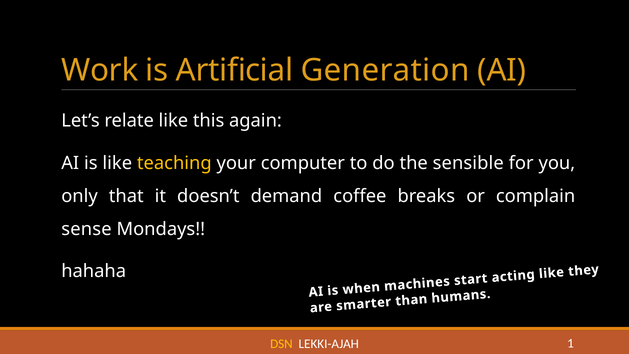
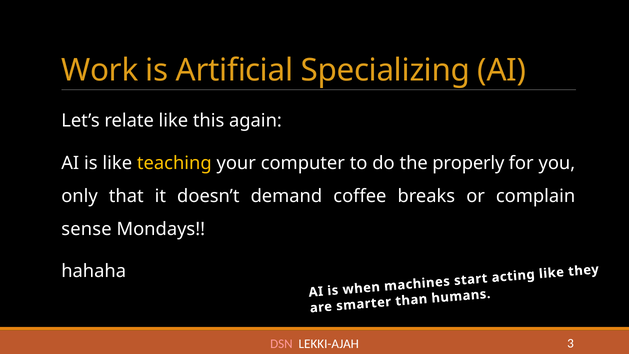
Generation: Generation -> Specializing (385, 70)
sensible: sensible -> properly (468, 163)
DSN colour: yellow -> pink (281, 344)
1: 1 -> 3 (570, 343)
